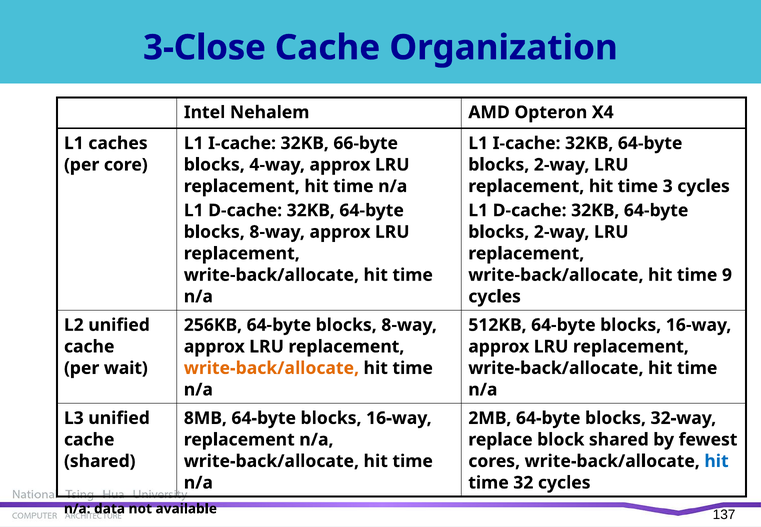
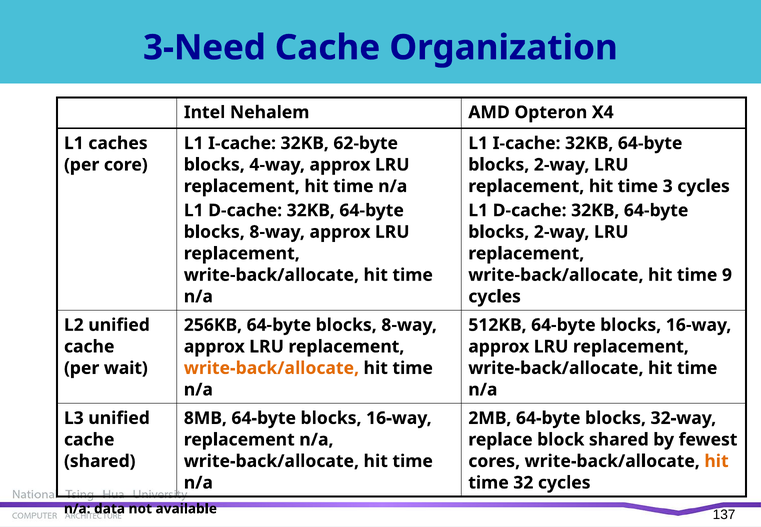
3-Close: 3-Close -> 3-Need (204, 48)
66-byte: 66-byte -> 62-byte (366, 143)
hit colour: blue -> orange (717, 461)
